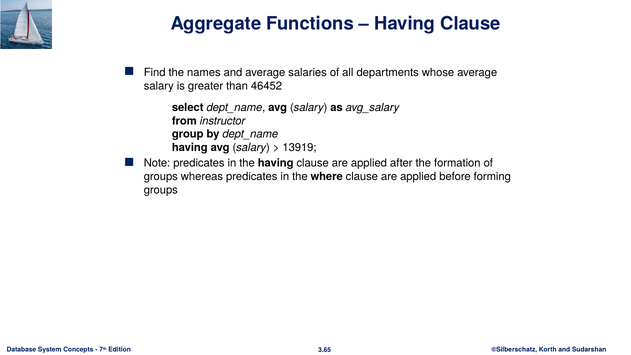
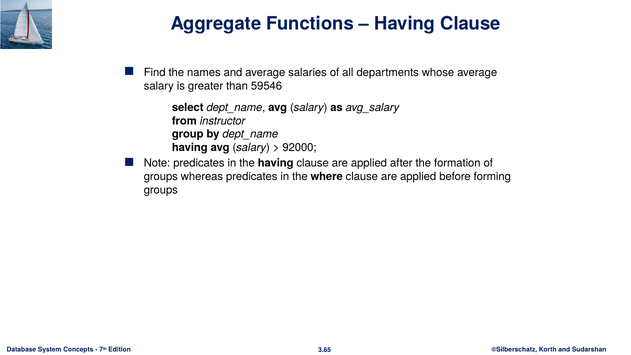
46452: 46452 -> 59546 (267, 86)
13919: 13919 -> 92000 (300, 148)
